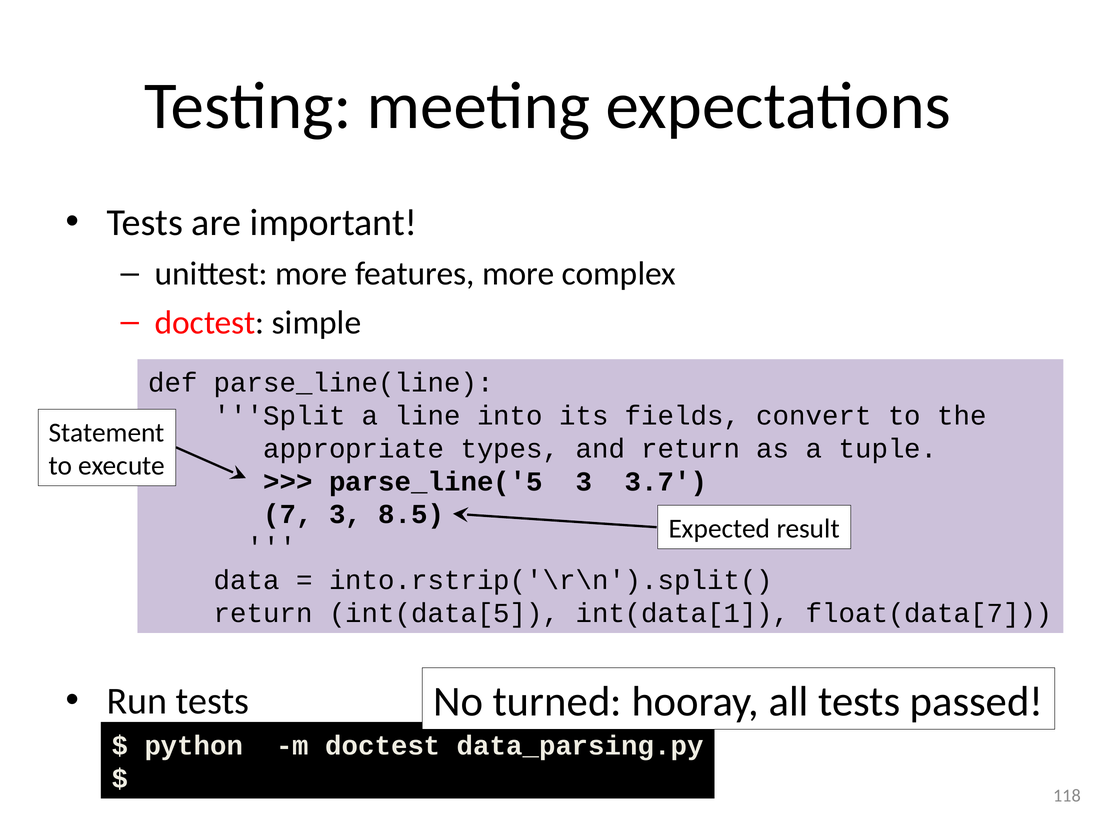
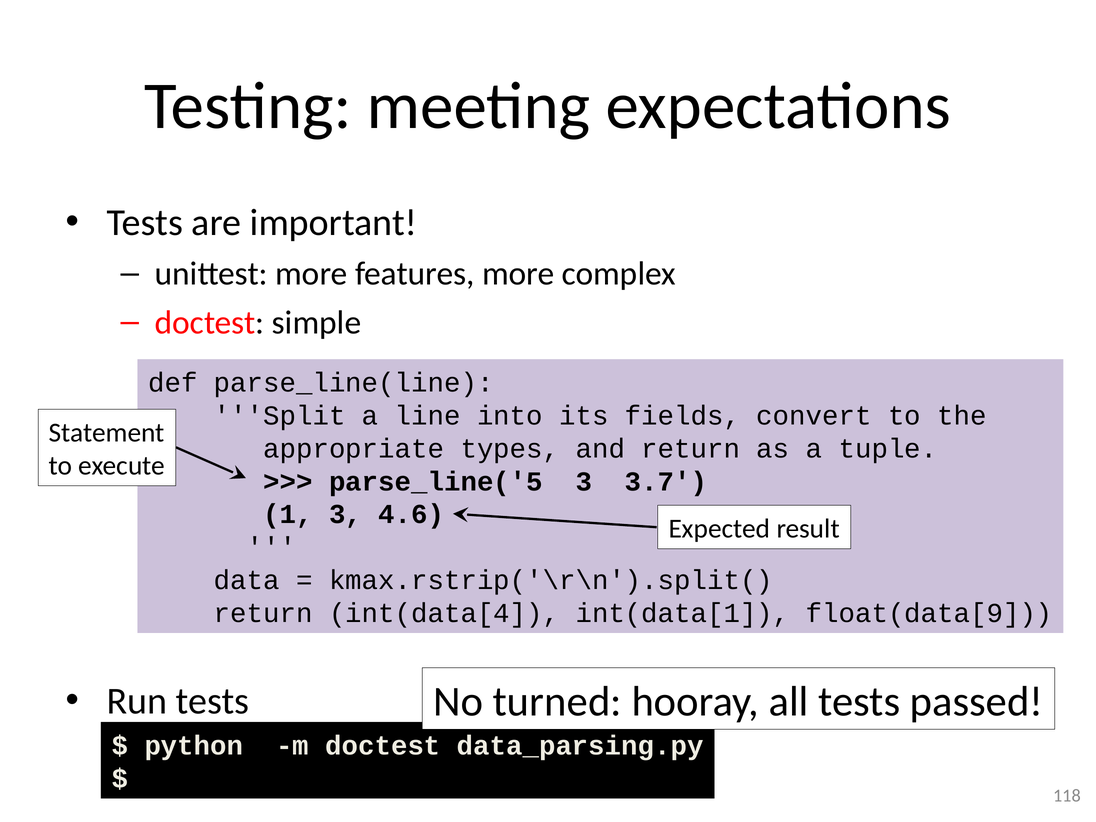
7: 7 -> 1 (288, 514)
8.5: 8.5 -> 4.6 (411, 514)
into.rstrip('\r\n').split(: into.rstrip('\r\n').split( -> kmax.rstrip('\r\n').split( (551, 580)
int(data[5: int(data[5 -> int(data[4 (444, 613)
float(data[7: float(data[7 -> float(data[9 (929, 613)
